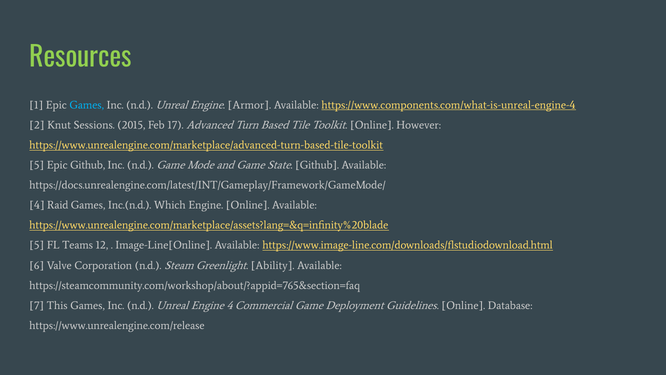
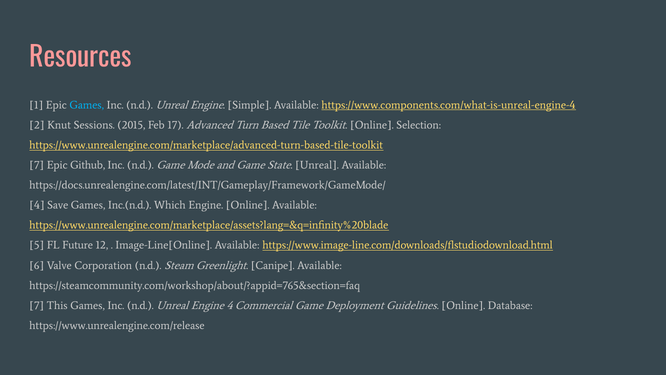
Resources colour: light green -> pink (81, 58)
Armor: Armor -> Simple (249, 105)
However: However -> Selection (419, 125)
5: 5 -> 7 (37, 165)
State Github: Github -> Unreal (317, 165)
Raid: Raid -> Save (58, 205)
Teams: Teams -> Future (78, 245)
Ability: Ability -> Canipe (273, 265)
